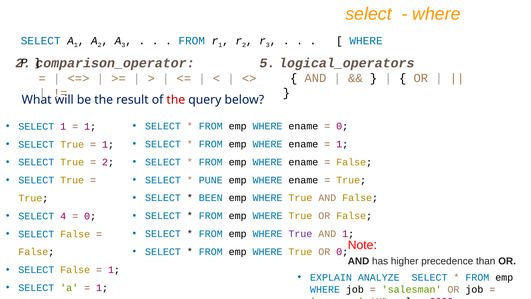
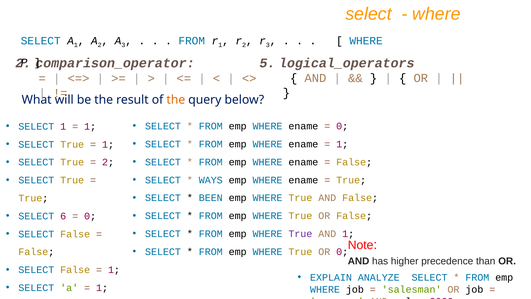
the colour: red -> orange (176, 100)
PUNE: PUNE -> WAYS (211, 180)
4: 4 -> 6 (63, 216)
